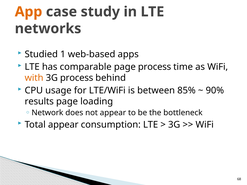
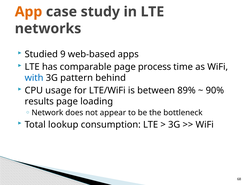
1: 1 -> 9 (63, 54)
with colour: orange -> blue (34, 78)
3G process: process -> pattern (77, 78)
85%: 85% -> 89% (186, 91)
Total appear: appear -> lookup (63, 125)
